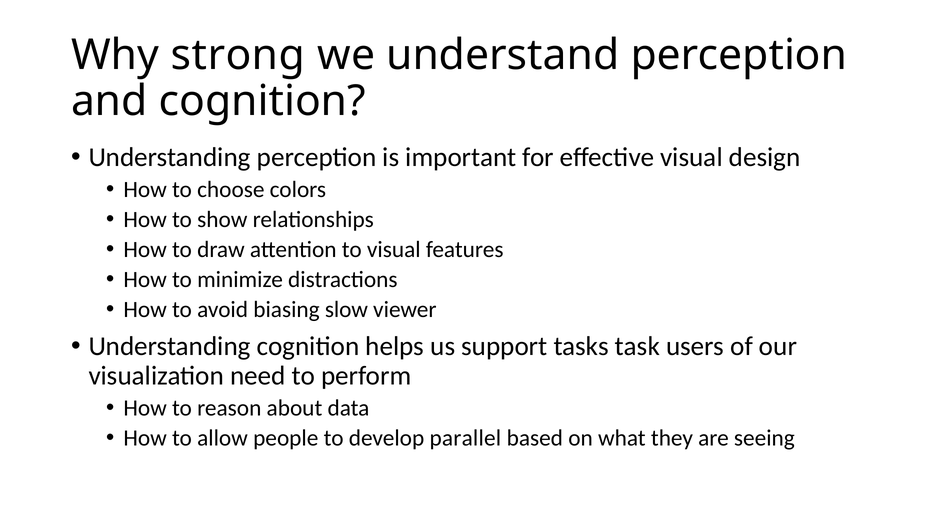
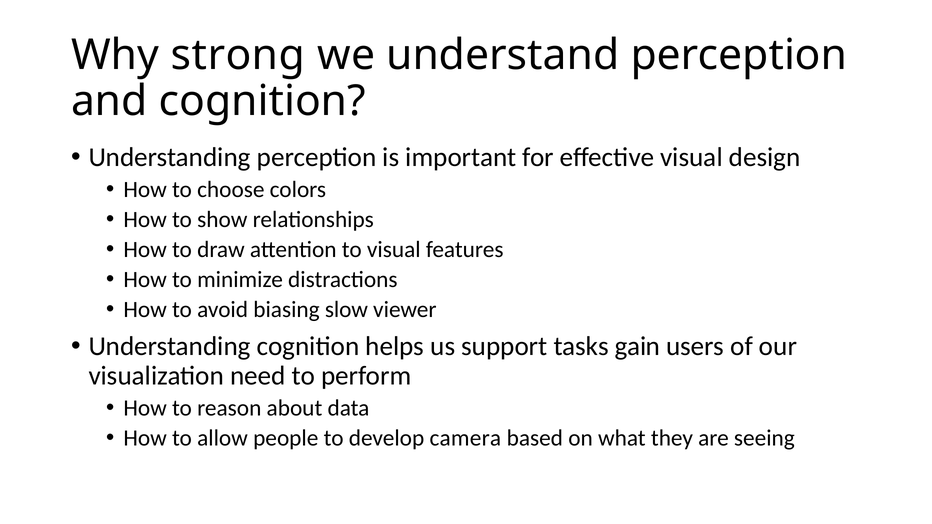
task: task -> gain (638, 347)
parallel: parallel -> camera (465, 438)
